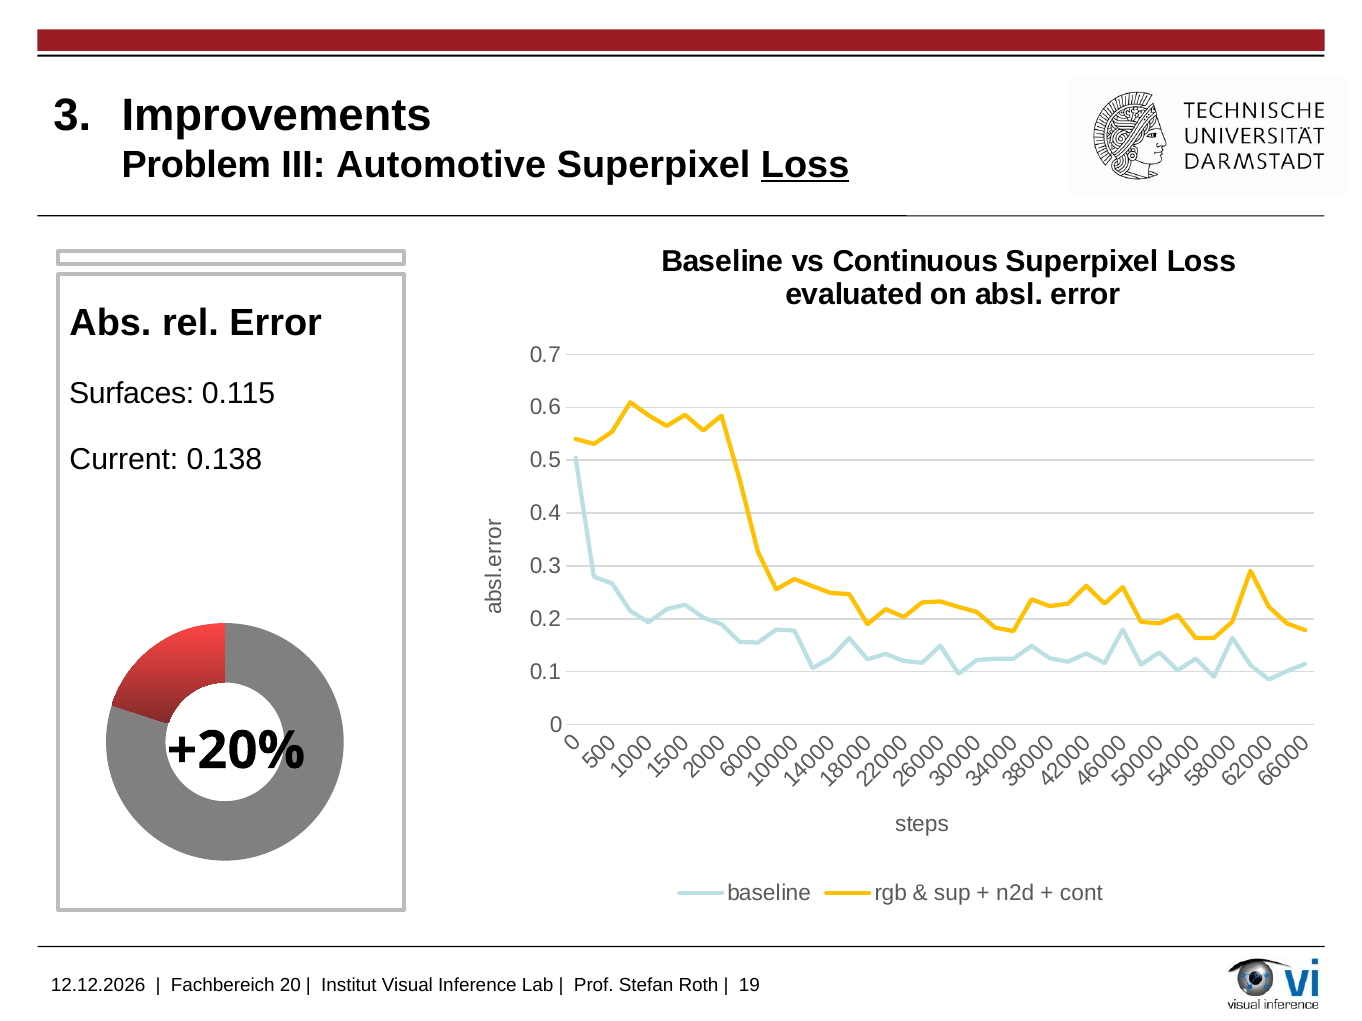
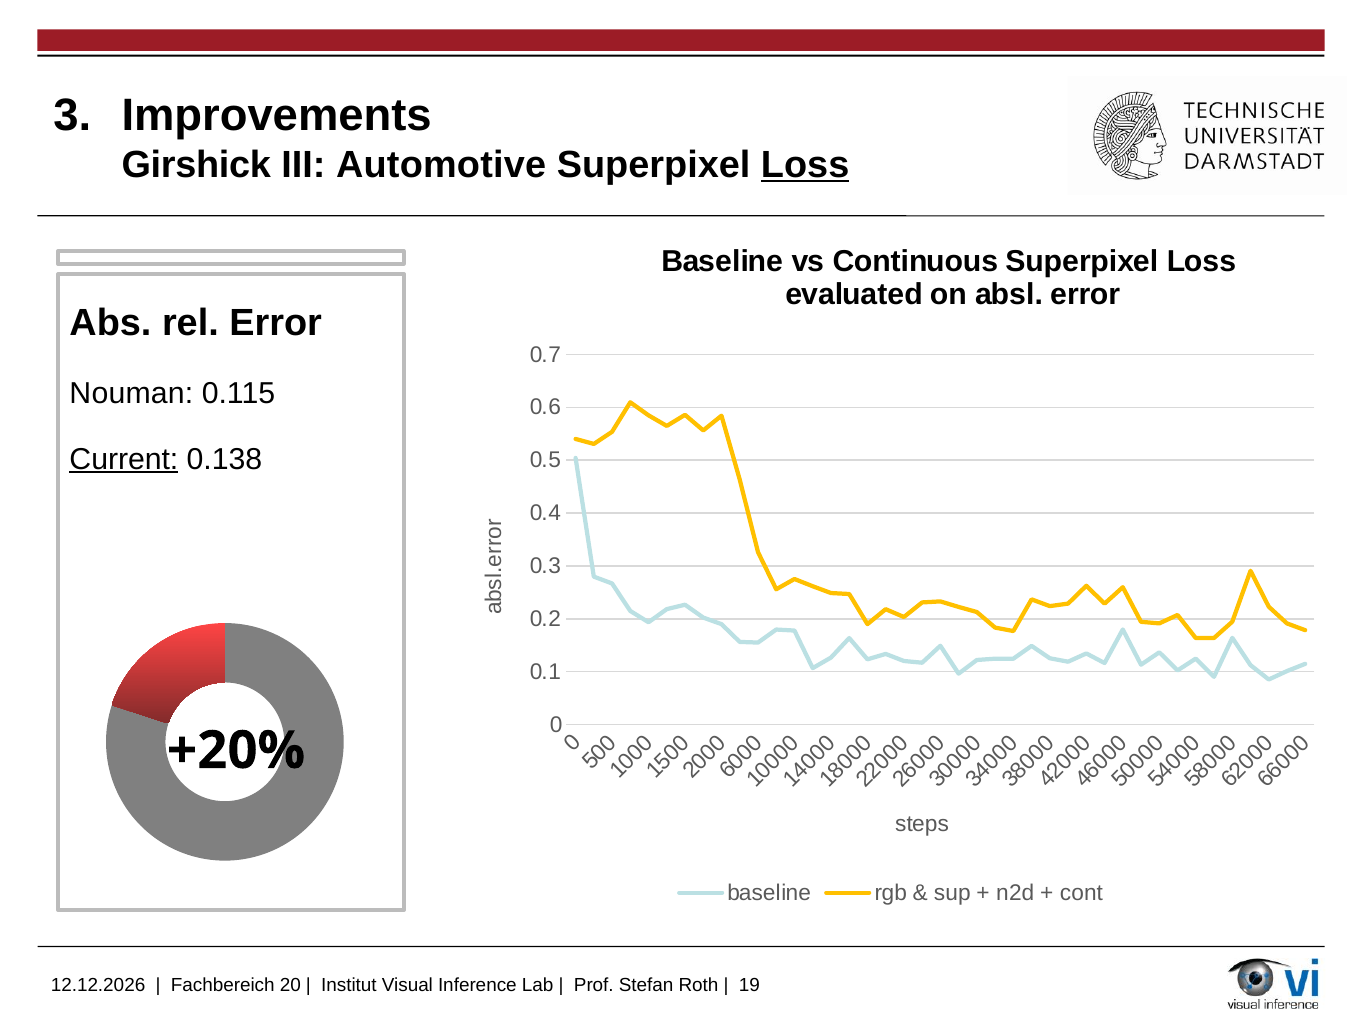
Problem: Problem -> Girshick (196, 165)
Surfaces: Surfaces -> Nouman (131, 393)
Current underline: none -> present (124, 459)
